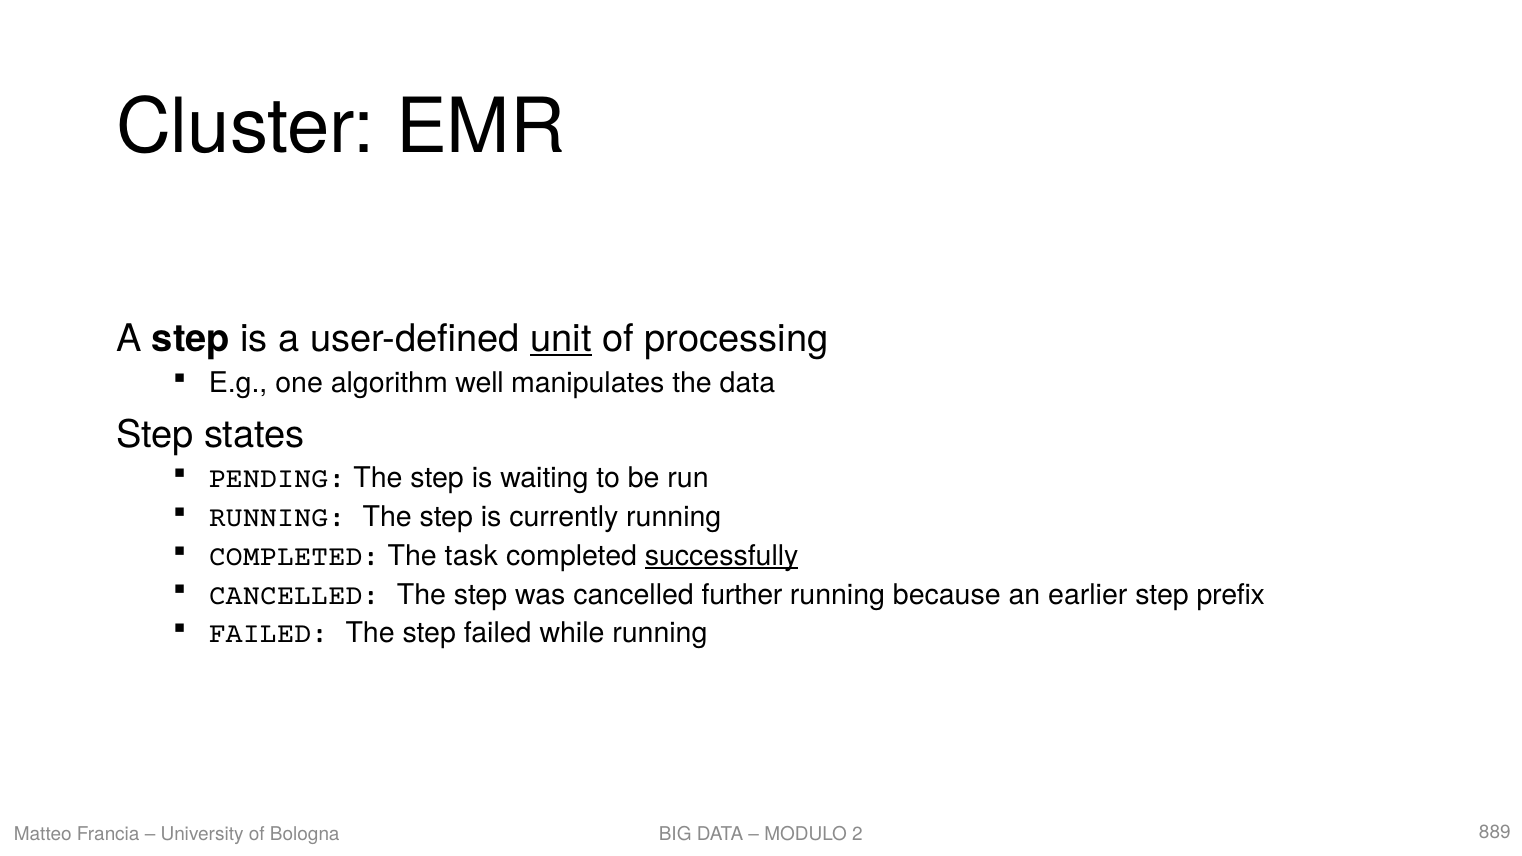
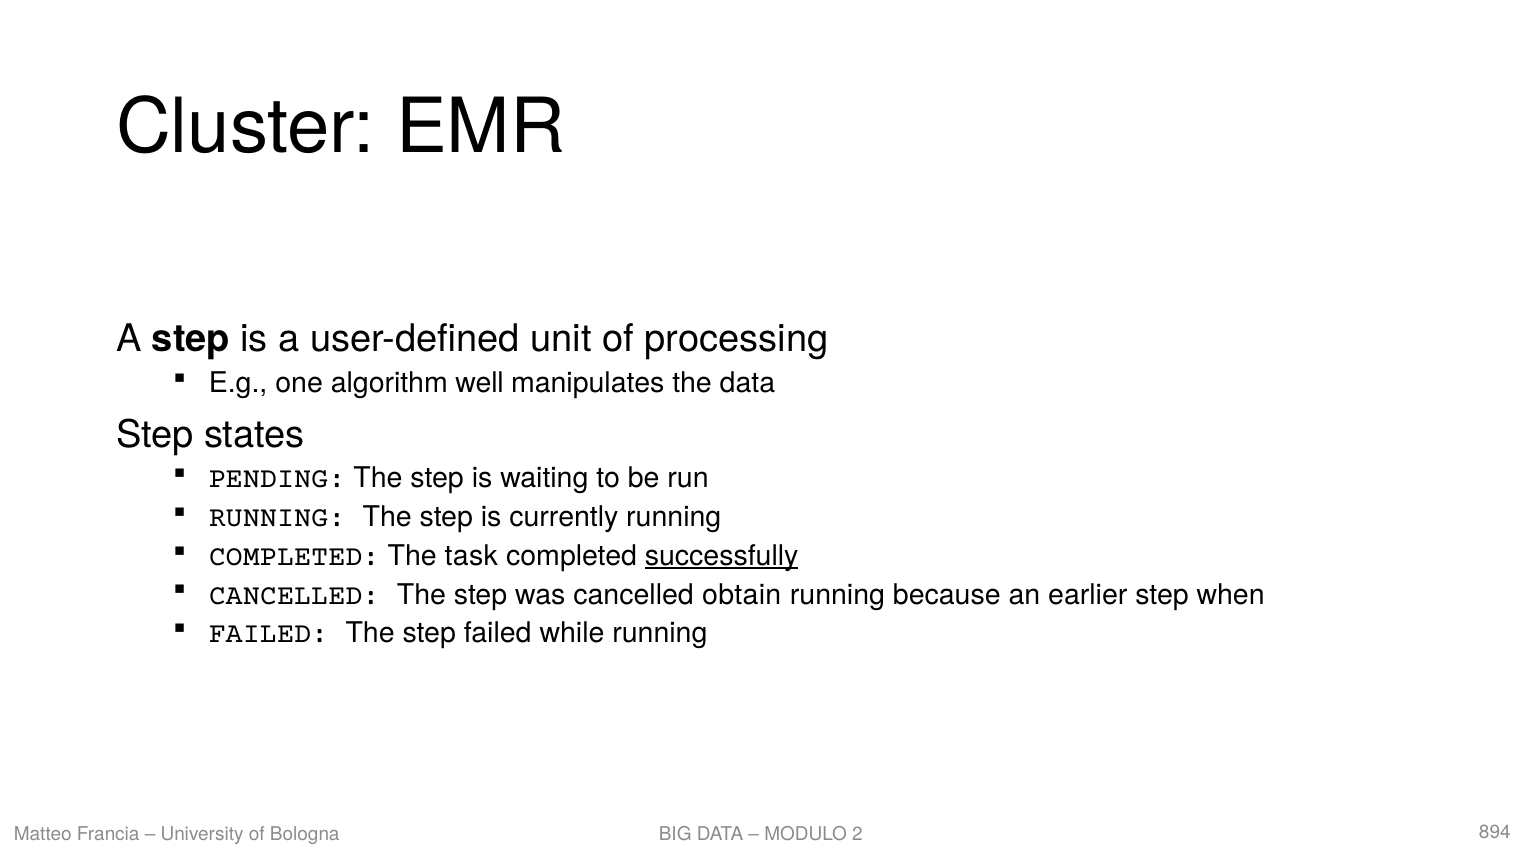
unit underline: present -> none (561, 339)
further: further -> obtain (742, 595)
prefix: prefix -> when (1231, 595)
889: 889 -> 894 (1495, 832)
